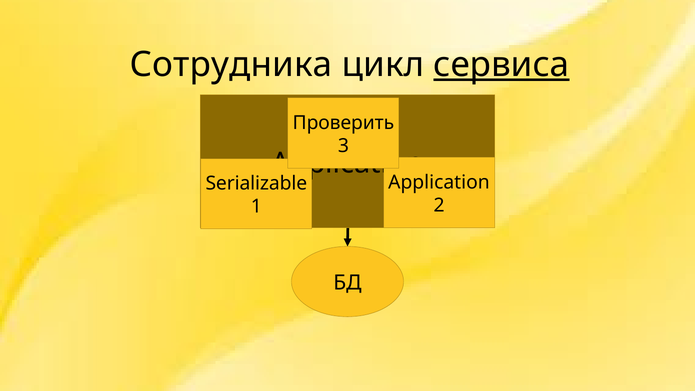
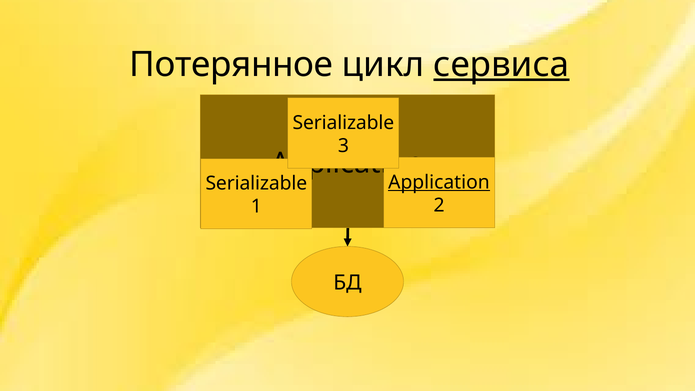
Сотрудника: Сотрудника -> Потерянное (231, 65)
Проверить: Проверить -> Serializable (343, 123)
Application underline: none -> present (439, 182)
